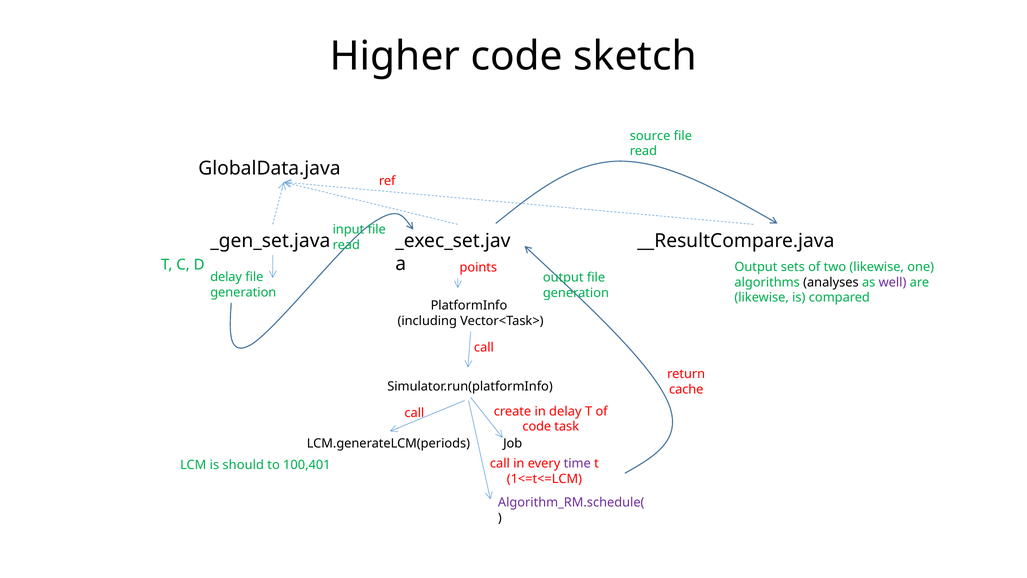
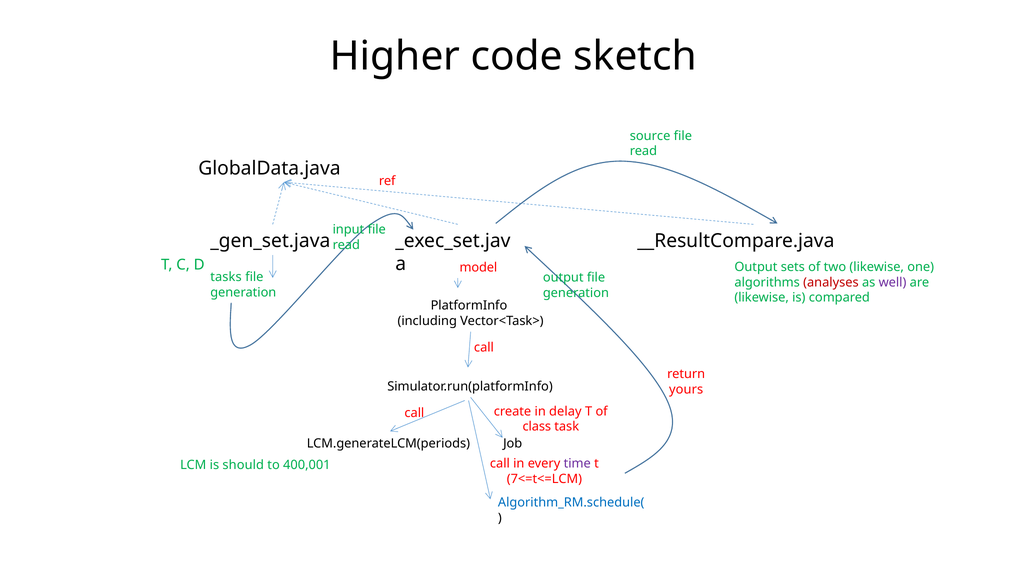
points: points -> model (478, 267)
delay: delay -> tasks (226, 277)
analyses colour: black -> red (831, 282)
cache: cache -> yours (686, 389)
code: code -> class (537, 427)
100,401: 100,401 -> 400,001 (307, 465)
1<=t<=LCM: 1<=t<=LCM -> 7<=t<=LCM (544, 479)
Algorithm_RM.schedule( colour: purple -> blue (571, 502)
